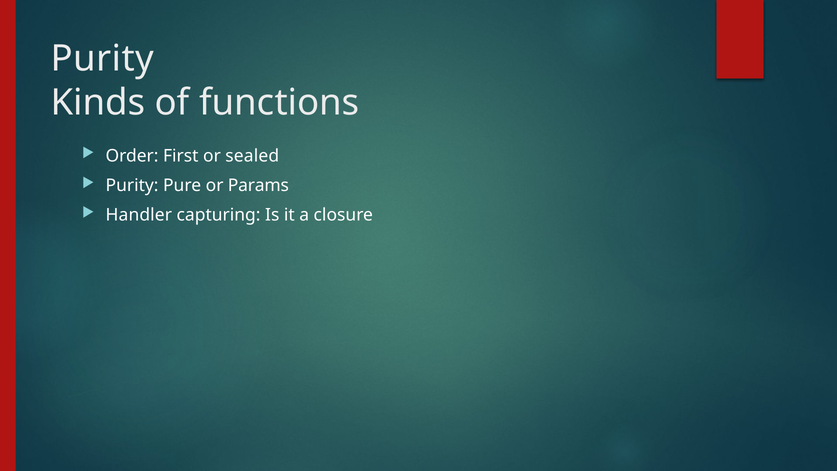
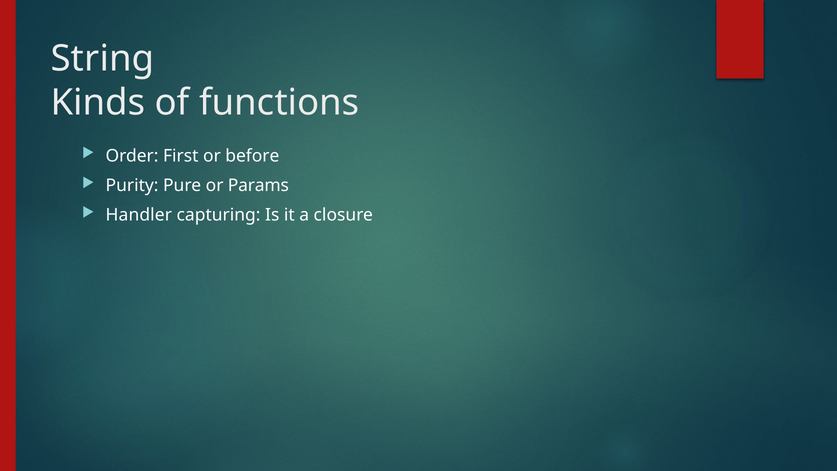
Purity: Purity -> String (103, 59)
sealed: sealed -> before (252, 156)
